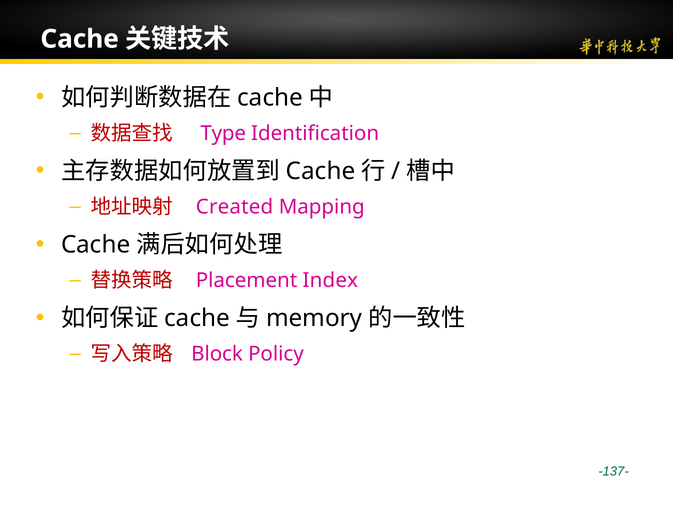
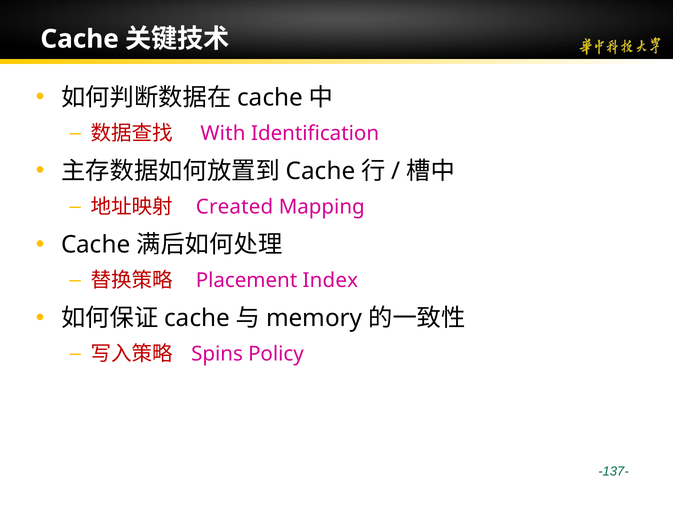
Type: Type -> With (223, 133)
Block: Block -> Spins (217, 354)
